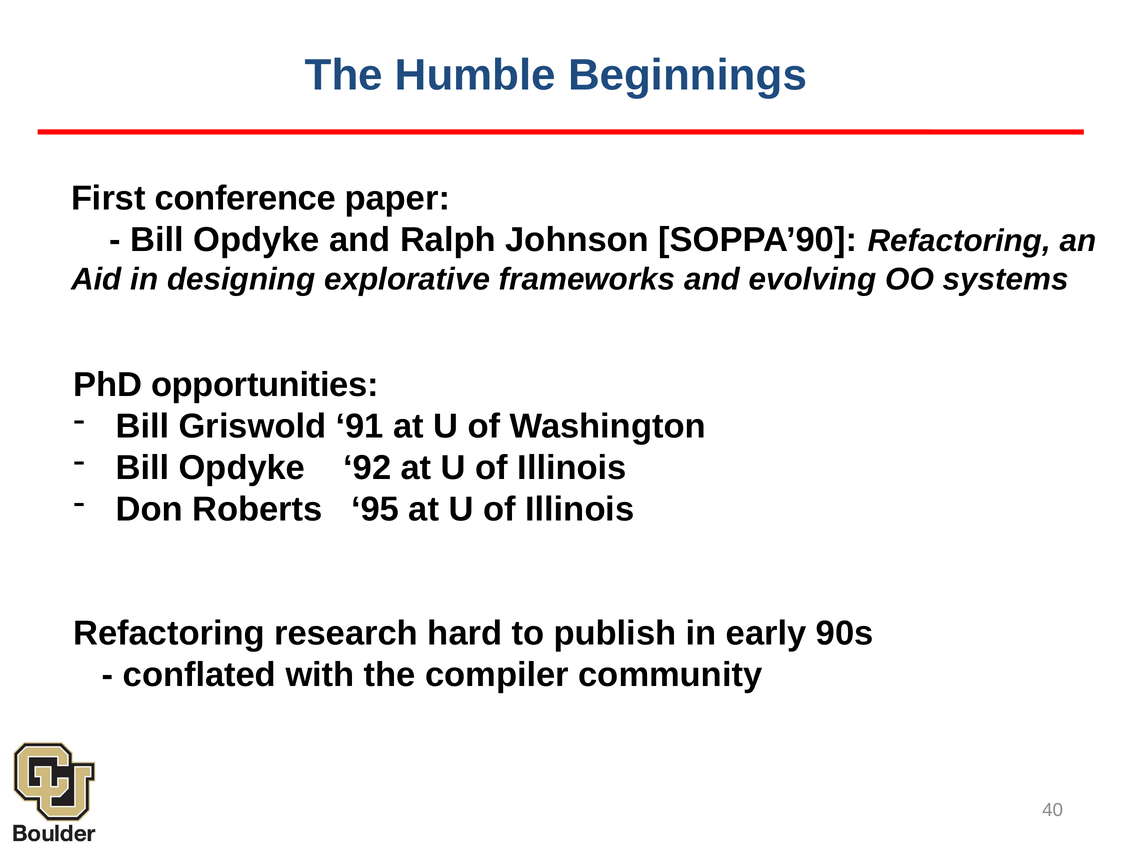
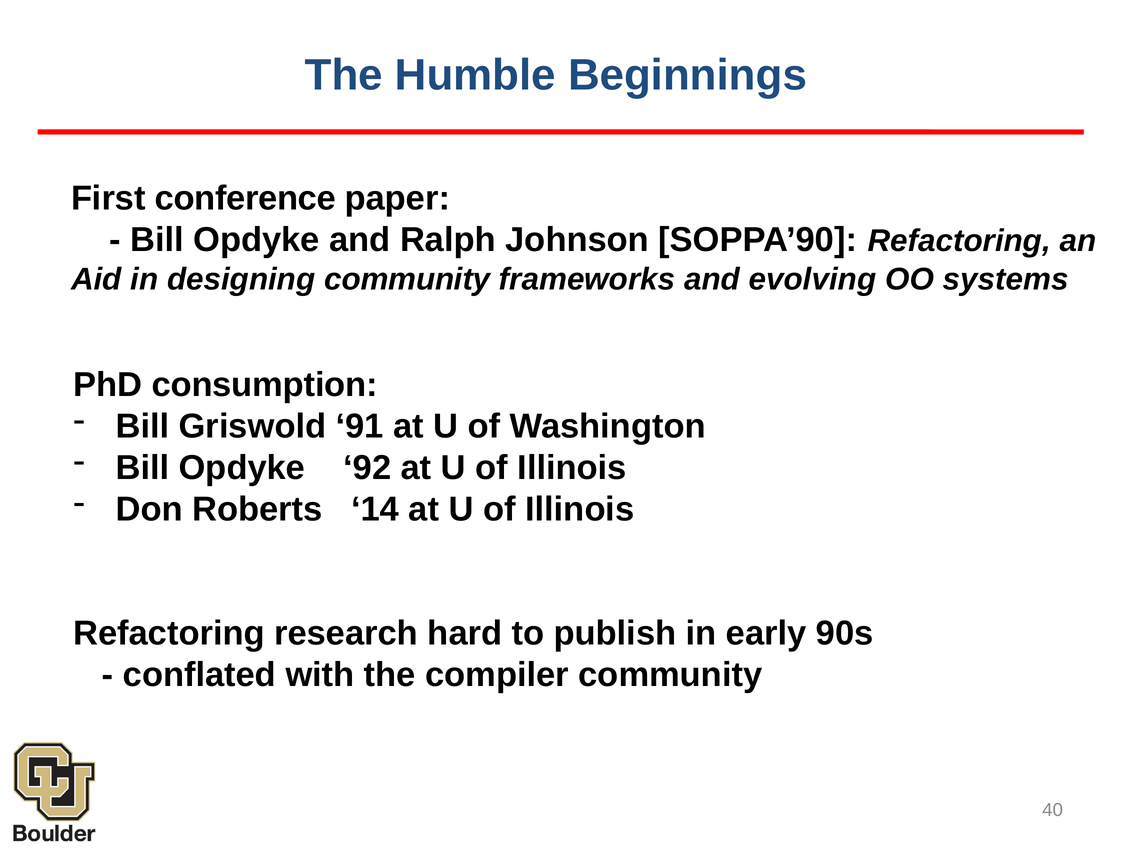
designing explorative: explorative -> community (407, 279)
opportunities: opportunities -> consumption (265, 385)
95: 95 -> 14 (375, 509)
